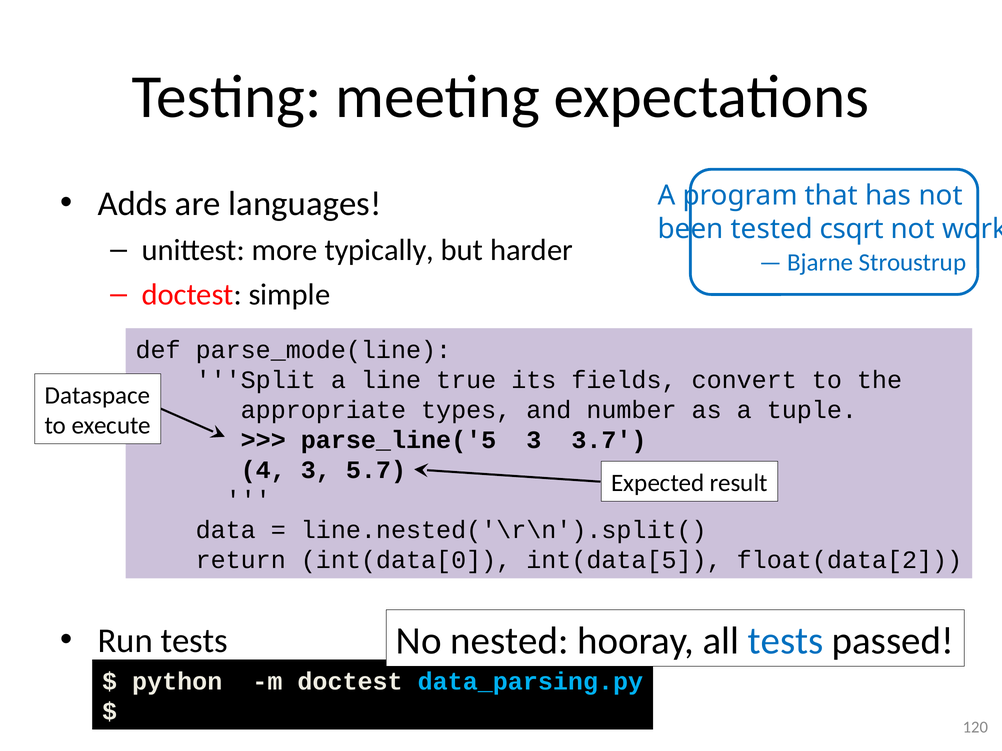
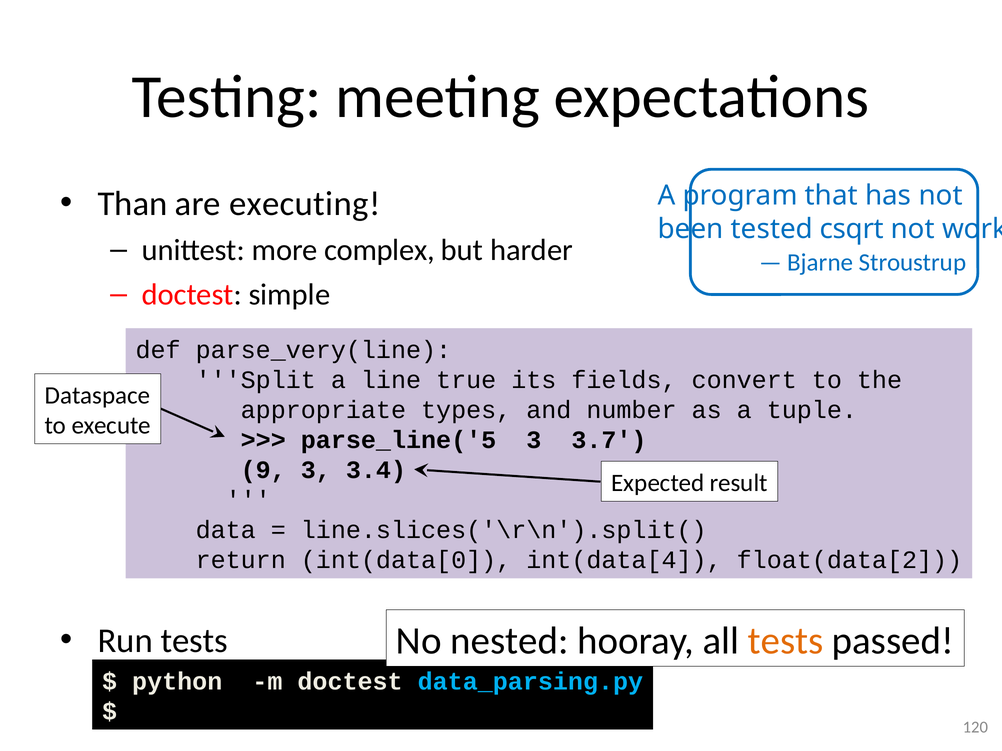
Adds: Adds -> Than (133, 204)
languages: languages -> executing (305, 204)
typically: typically -> complex (379, 250)
parse_mode(line: parse_mode(line -> parse_very(line (323, 350)
4: 4 -> 9 (263, 470)
5.7: 5.7 -> 3.4 (376, 470)
line.nested('\r\n').split(: line.nested('\r\n').split( -> line.slices('\r\n').split( (504, 530)
int(data[5: int(data[5 -> int(data[4 (624, 561)
tests colour: blue -> orange (786, 641)
